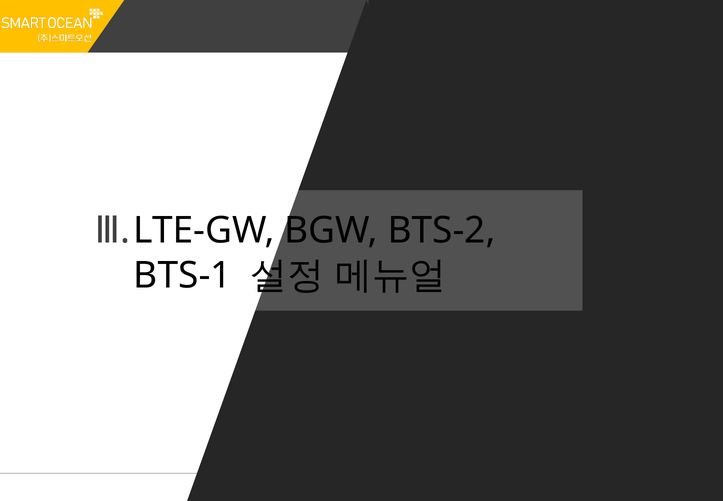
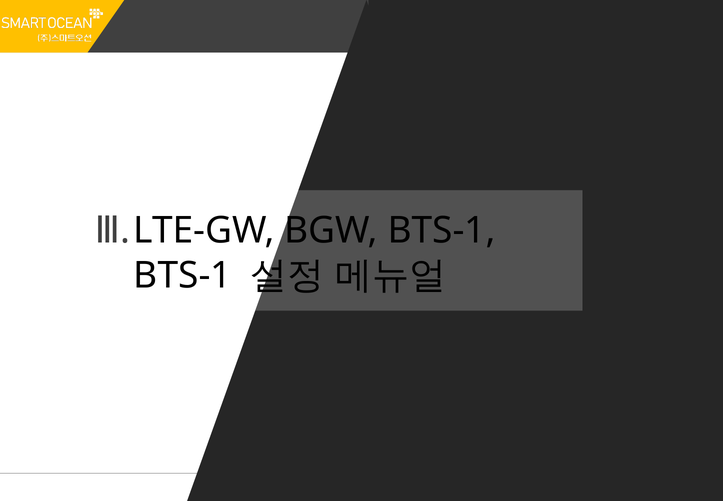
BGW BTS-2: BTS-2 -> BTS-1 (442, 231)
